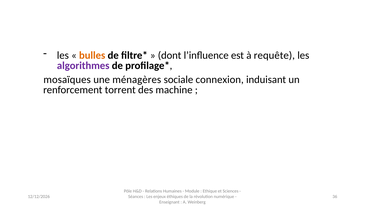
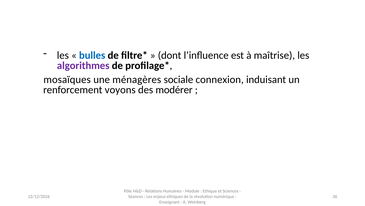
bulles colour: orange -> blue (92, 55)
requête: requête -> maîtrise (274, 55)
torrent: torrent -> voyons (120, 90)
machine: machine -> modérer (174, 90)
